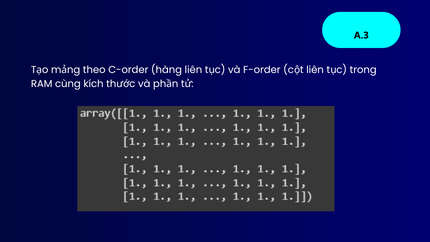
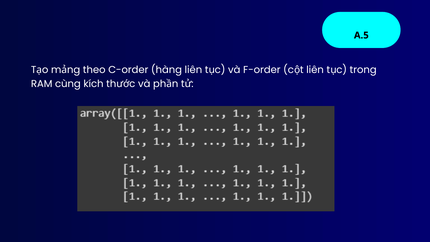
A.3: A.3 -> A.5 (361, 35)
